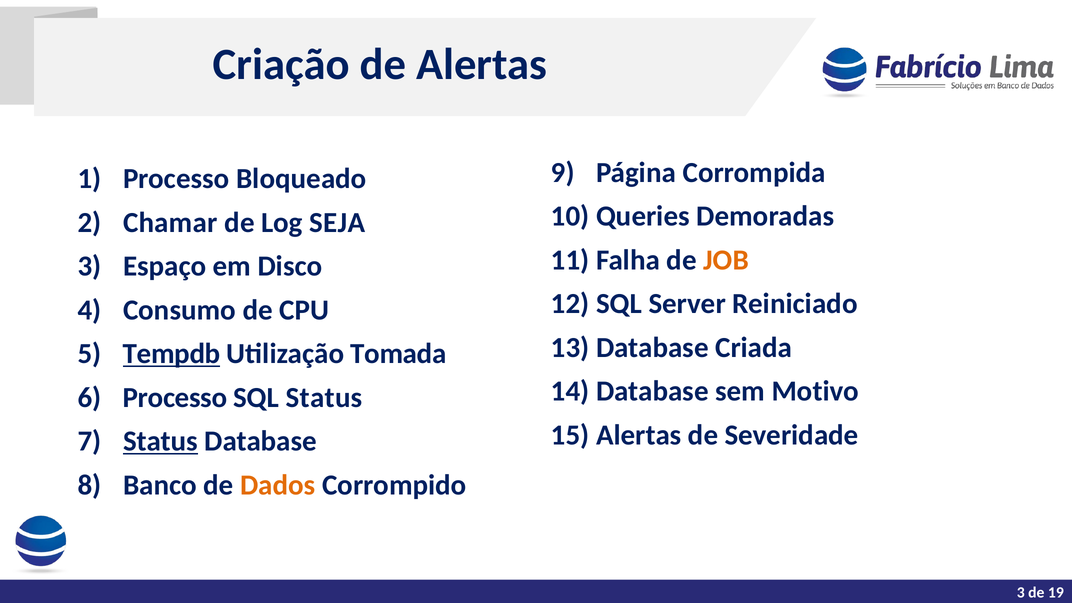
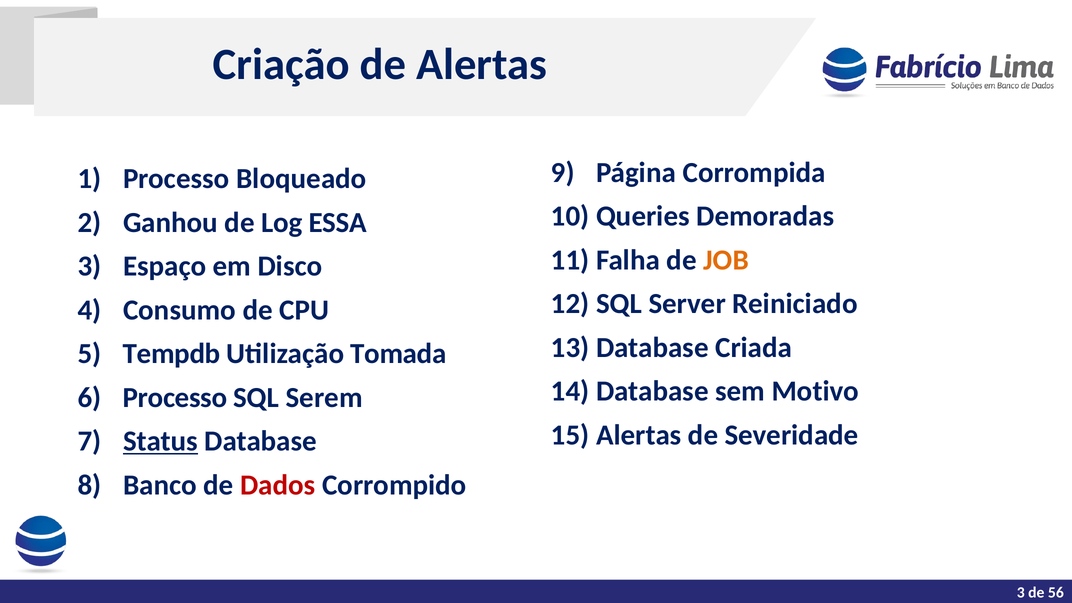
Chamar: Chamar -> Ganhou (170, 223)
SEJA: SEJA -> ESSA (338, 223)
Tempdb underline: present -> none (172, 354)
SQL Status: Status -> Serem (324, 398)
Dados colour: orange -> red (278, 485)
19: 19 -> 56 (1056, 593)
